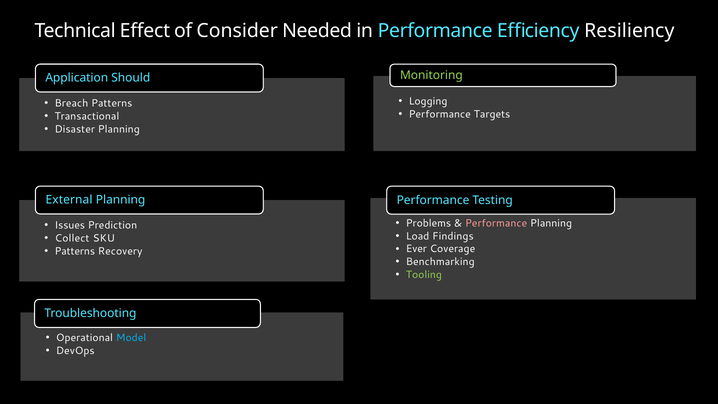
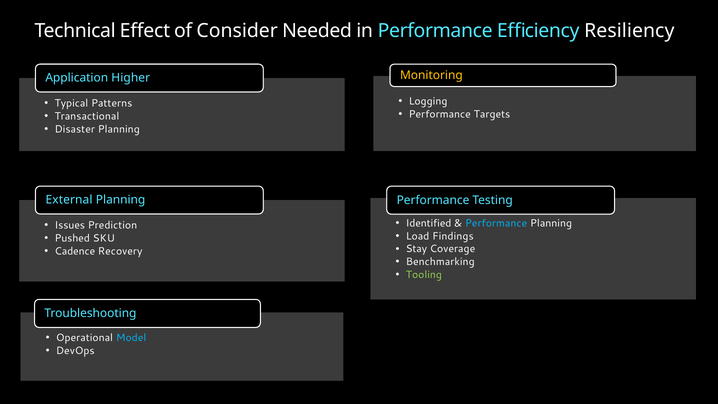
Monitoring colour: light green -> yellow (431, 75)
Should: Should -> Higher (131, 78)
Breach: Breach -> Typical (71, 103)
Problems: Problems -> Identified (429, 223)
Performance colour: pink -> light blue (496, 223)
Collect: Collect -> Pushed (72, 238)
Ever: Ever -> Stay (416, 249)
Patterns: Patterns -> Cadence (75, 251)
